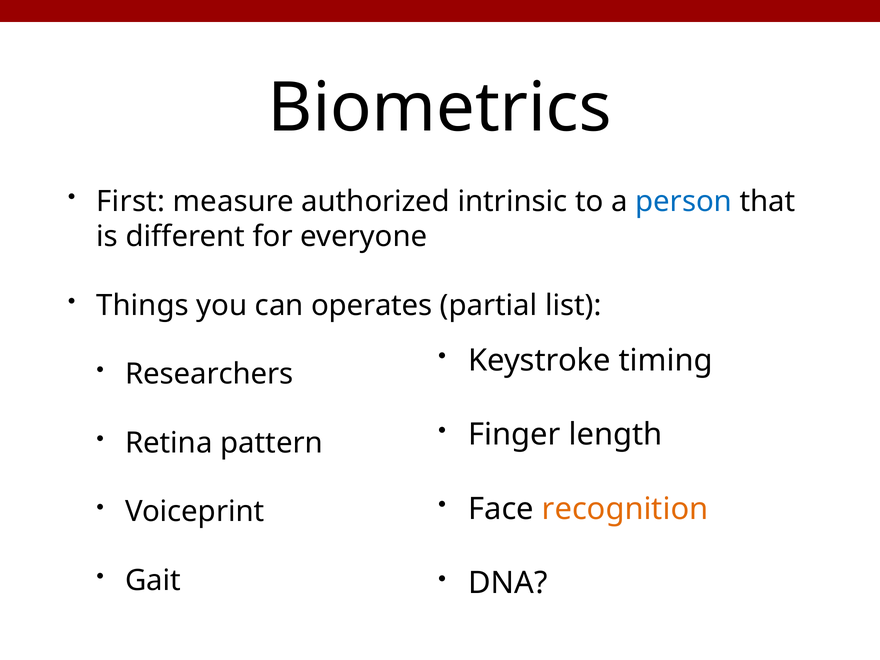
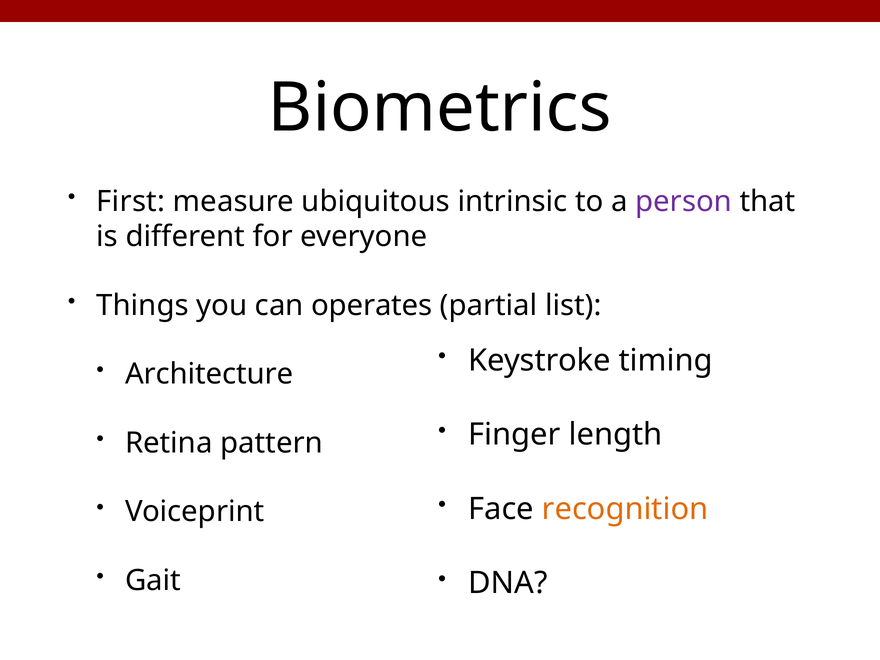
authorized: authorized -> ubiquitous (376, 201)
person colour: blue -> purple (684, 201)
Researchers: Researchers -> Architecture (209, 374)
